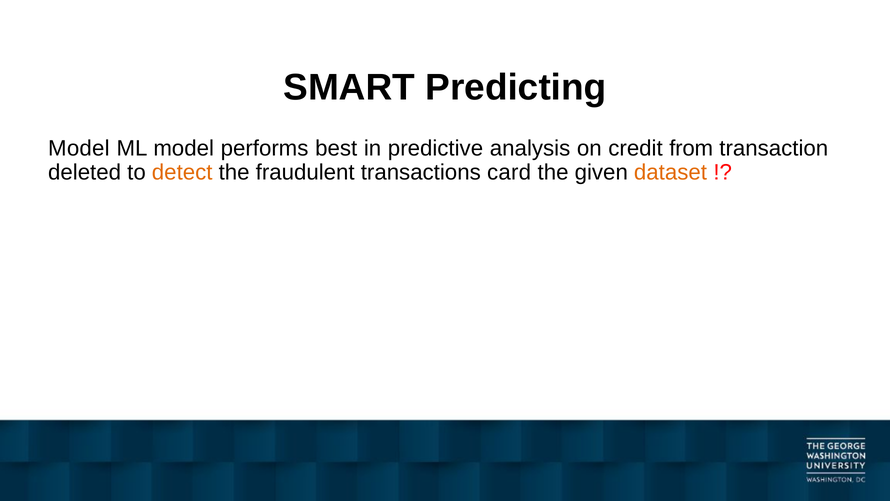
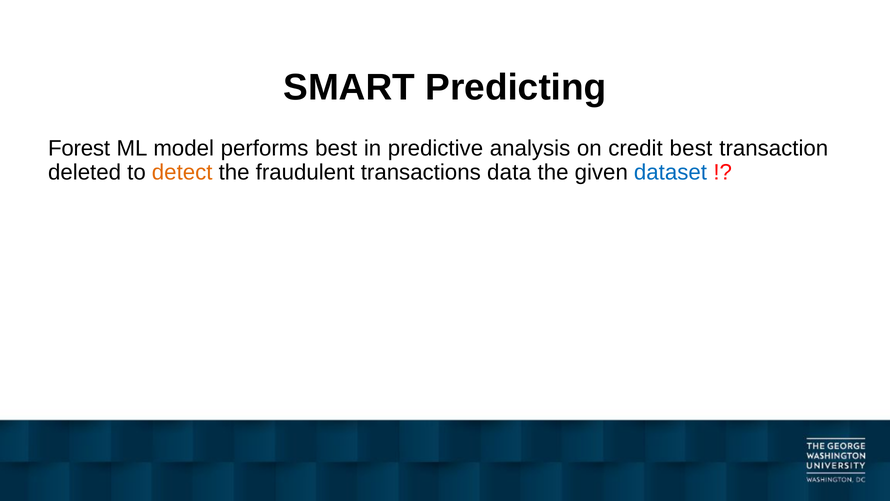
Model: Model -> Forest (79, 148)
credit from: from -> best (691, 148)
card: card -> data (509, 172)
dataset colour: orange -> blue (670, 172)
